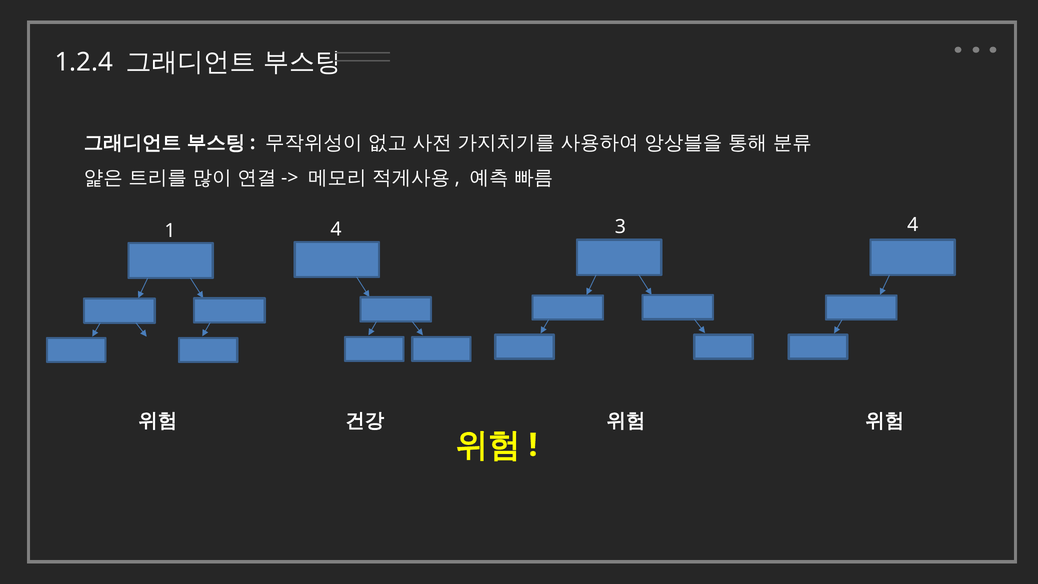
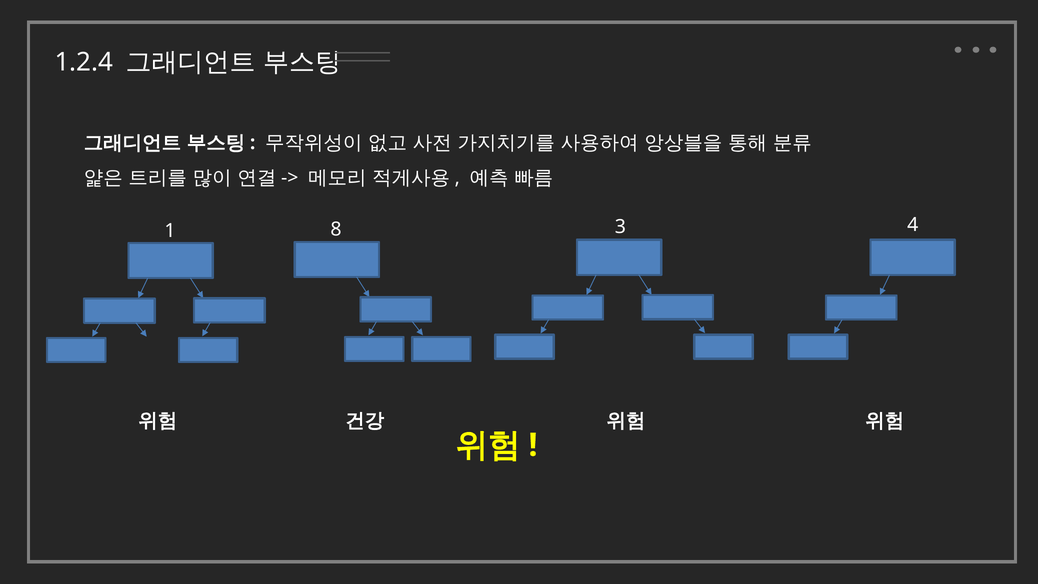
1 4: 4 -> 8 (336, 229)
